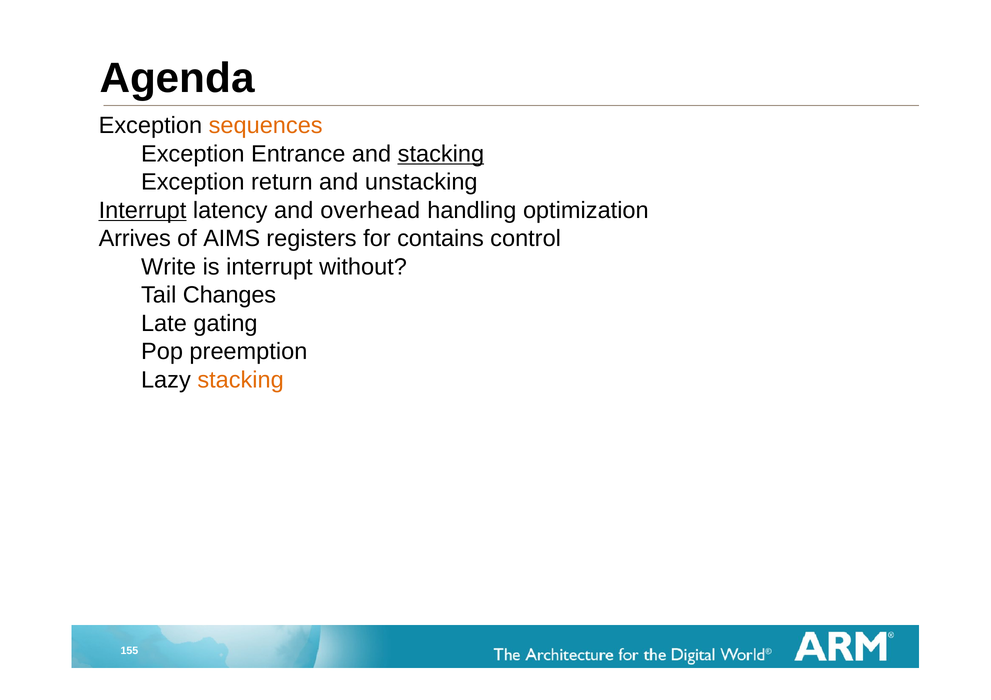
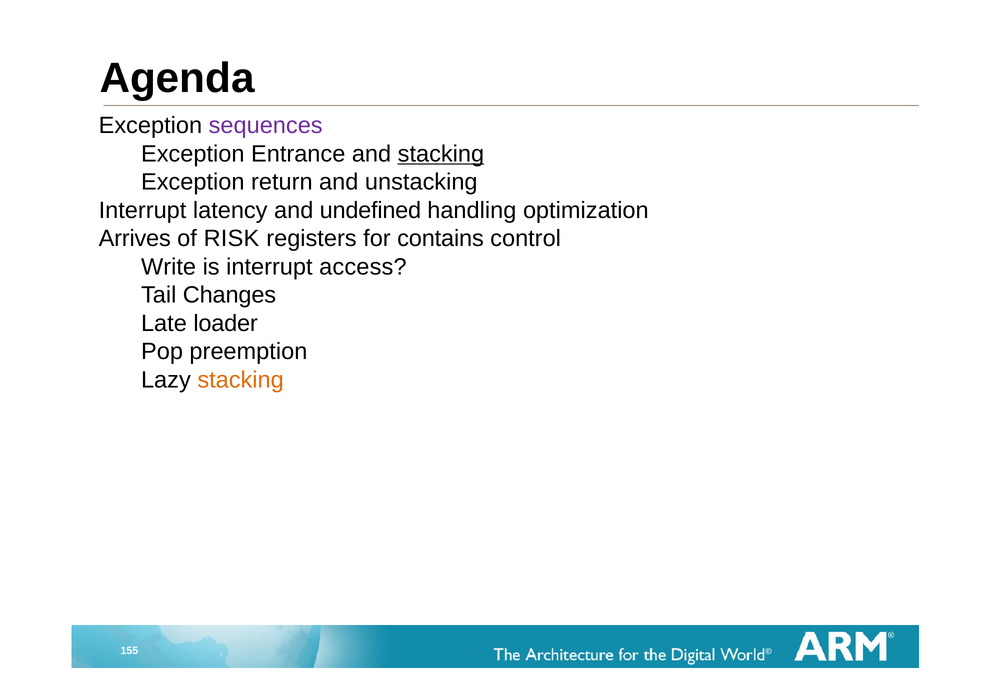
sequences colour: orange -> purple (266, 126)
Interrupt underline: present -> none (143, 210)
overhead: overhead -> undefined (370, 210)
AIMS: AIMS -> RISK (231, 239)
without: without -> access (363, 267)
gating: gating -> loader (226, 323)
